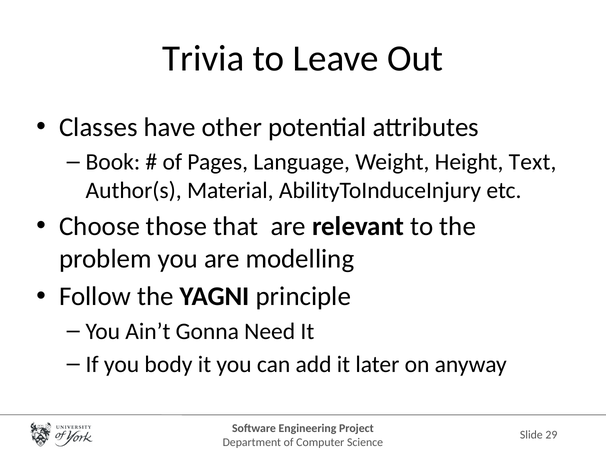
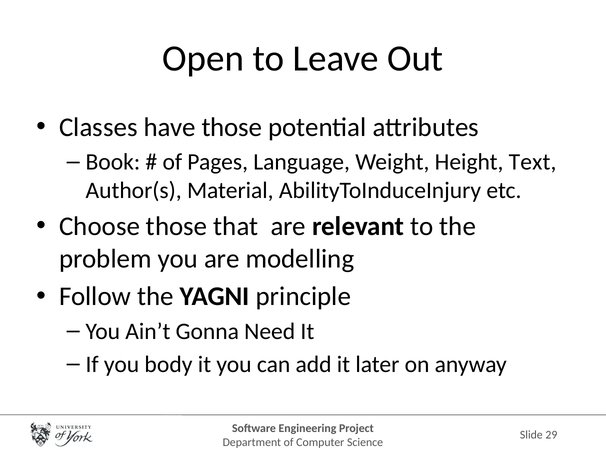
Trivia: Trivia -> Open (203, 59)
have other: other -> those (232, 127)
